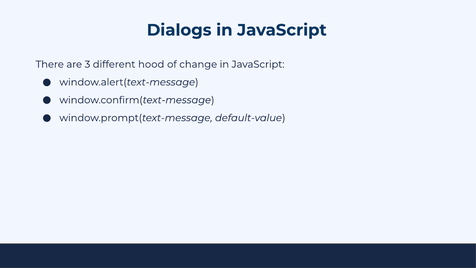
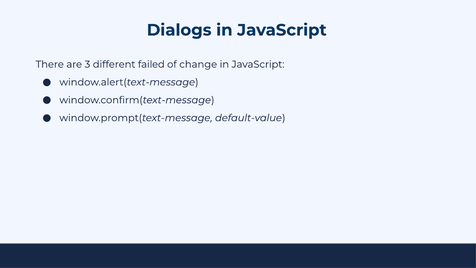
hood: hood -> failed (151, 64)
